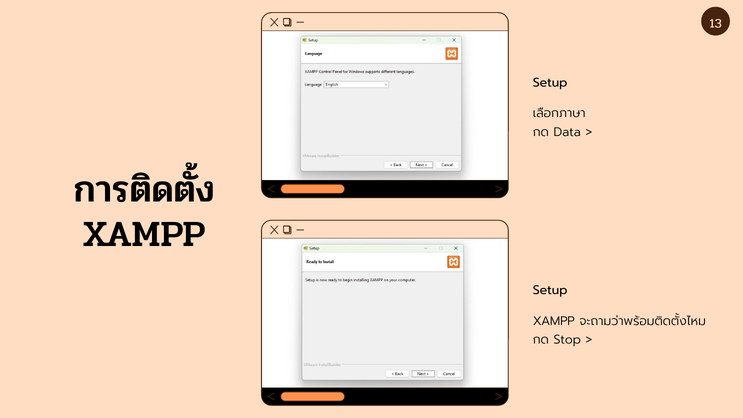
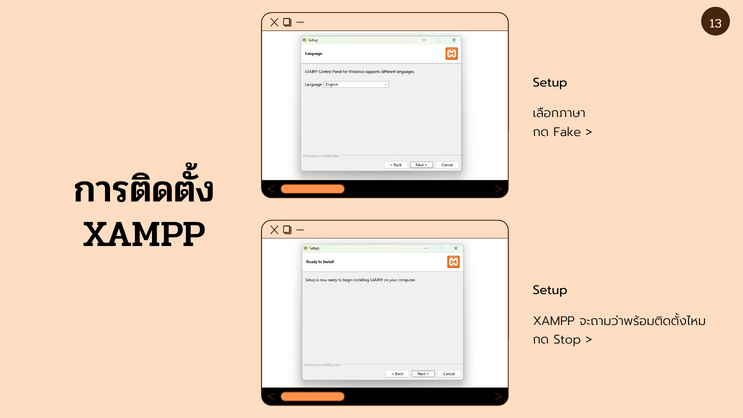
Data: Data -> Fake (567, 132)
